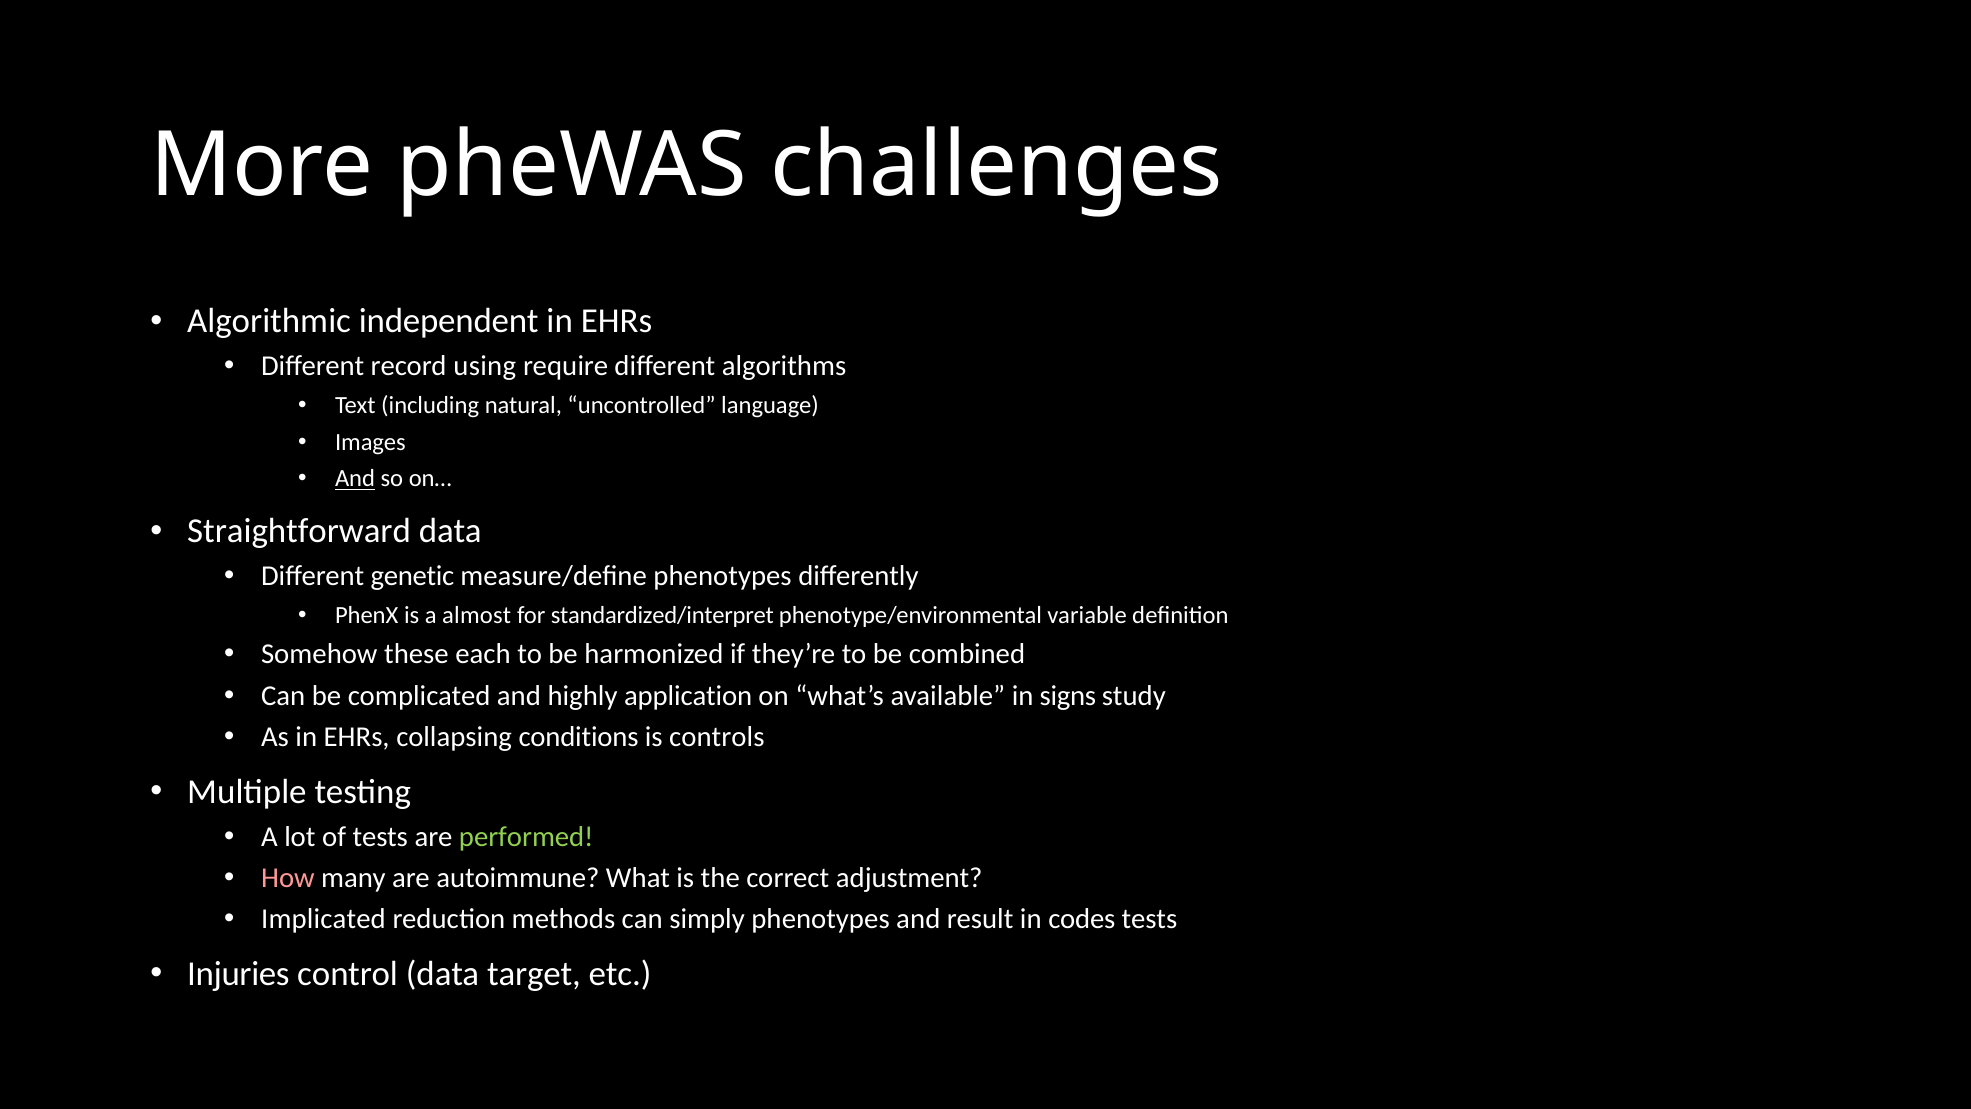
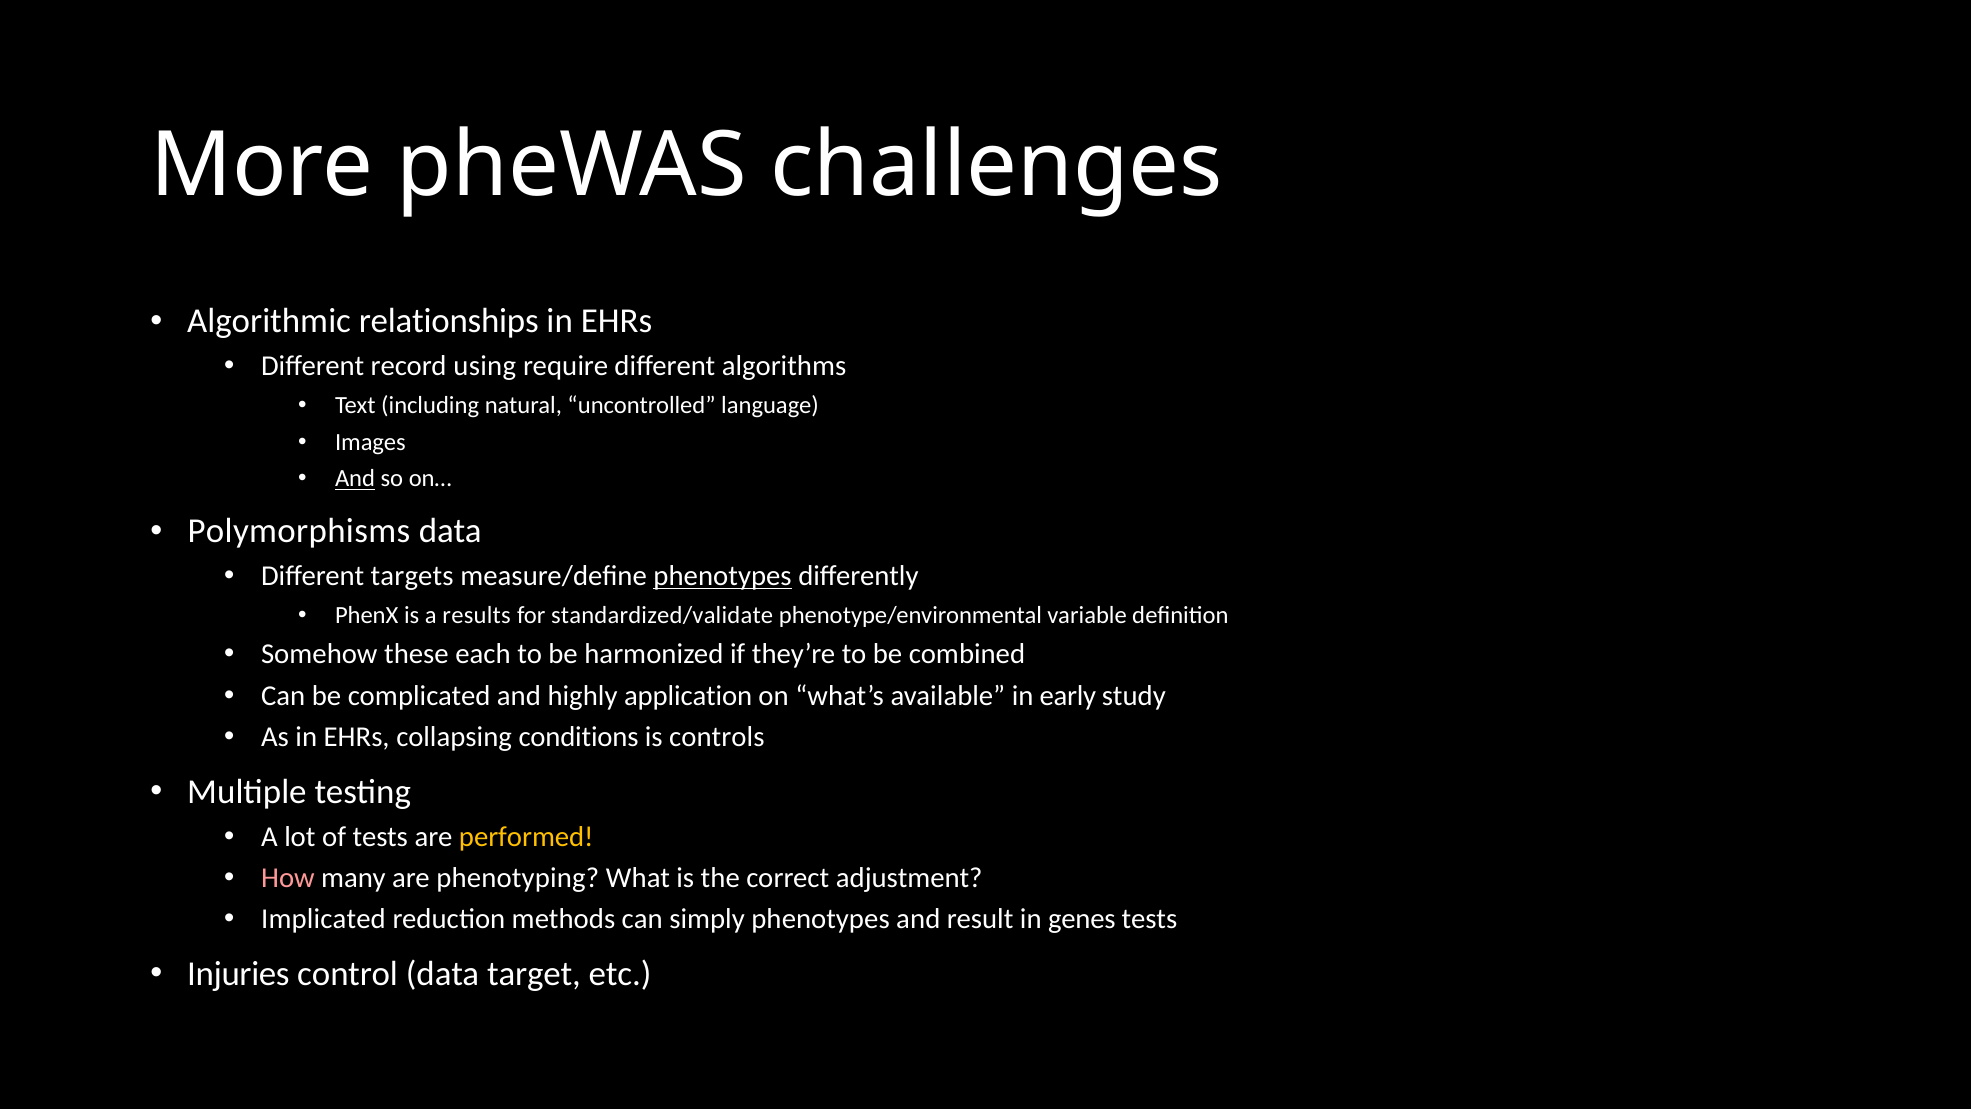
independent: independent -> relationships (449, 321)
Straightforward: Straightforward -> Polymorphisms (299, 531)
genetic: genetic -> targets (412, 576)
phenotypes underline: none -> present (723, 576)
almost: almost -> results (477, 615)
standardized/interpret: standardized/interpret -> standardized/validate (662, 615)
signs: signs -> early (1068, 695)
performed colour: light green -> yellow (526, 836)
autoimmune: autoimmune -> phenotyping (518, 878)
codes: codes -> genes (1082, 919)
